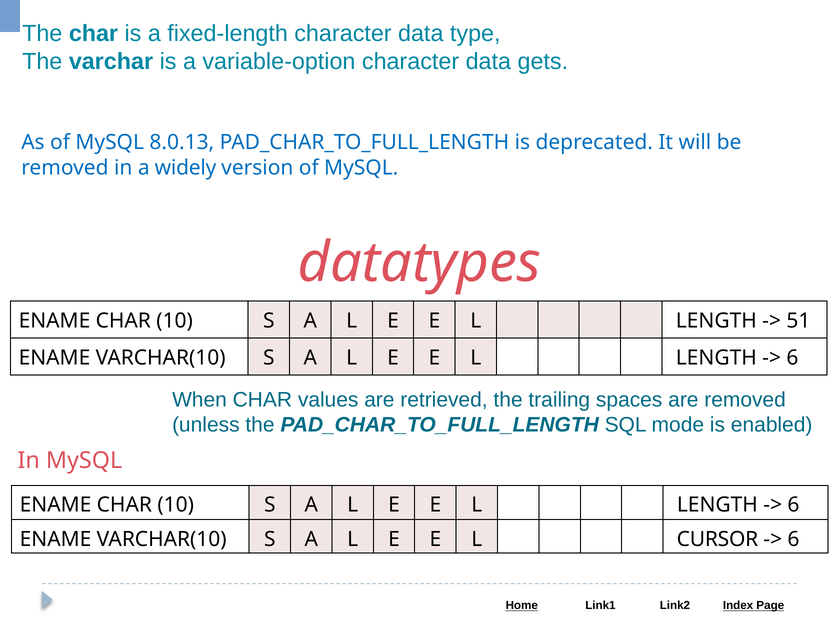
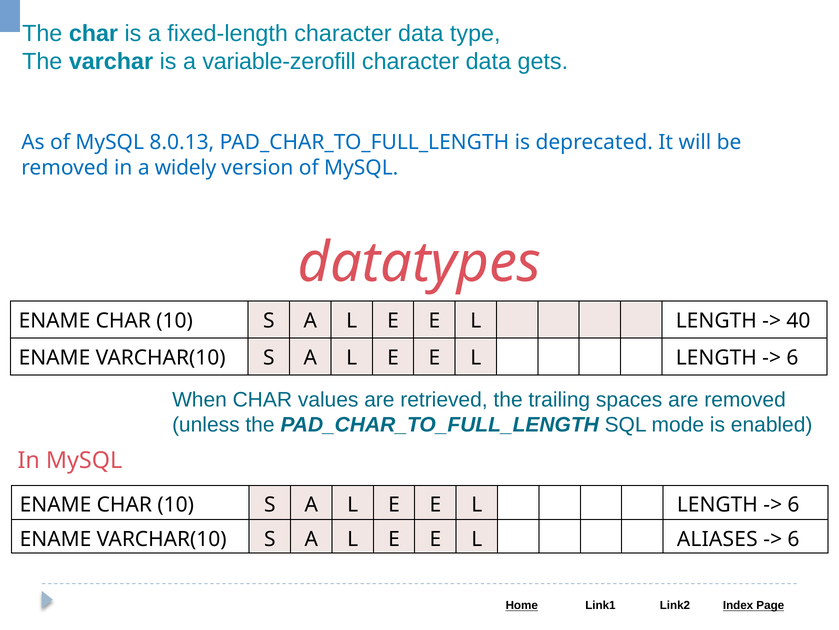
variable-option: variable-option -> variable-zerofill (279, 62)
51: 51 -> 40 (798, 320)
CURSOR: CURSOR -> ALIASES (717, 538)
